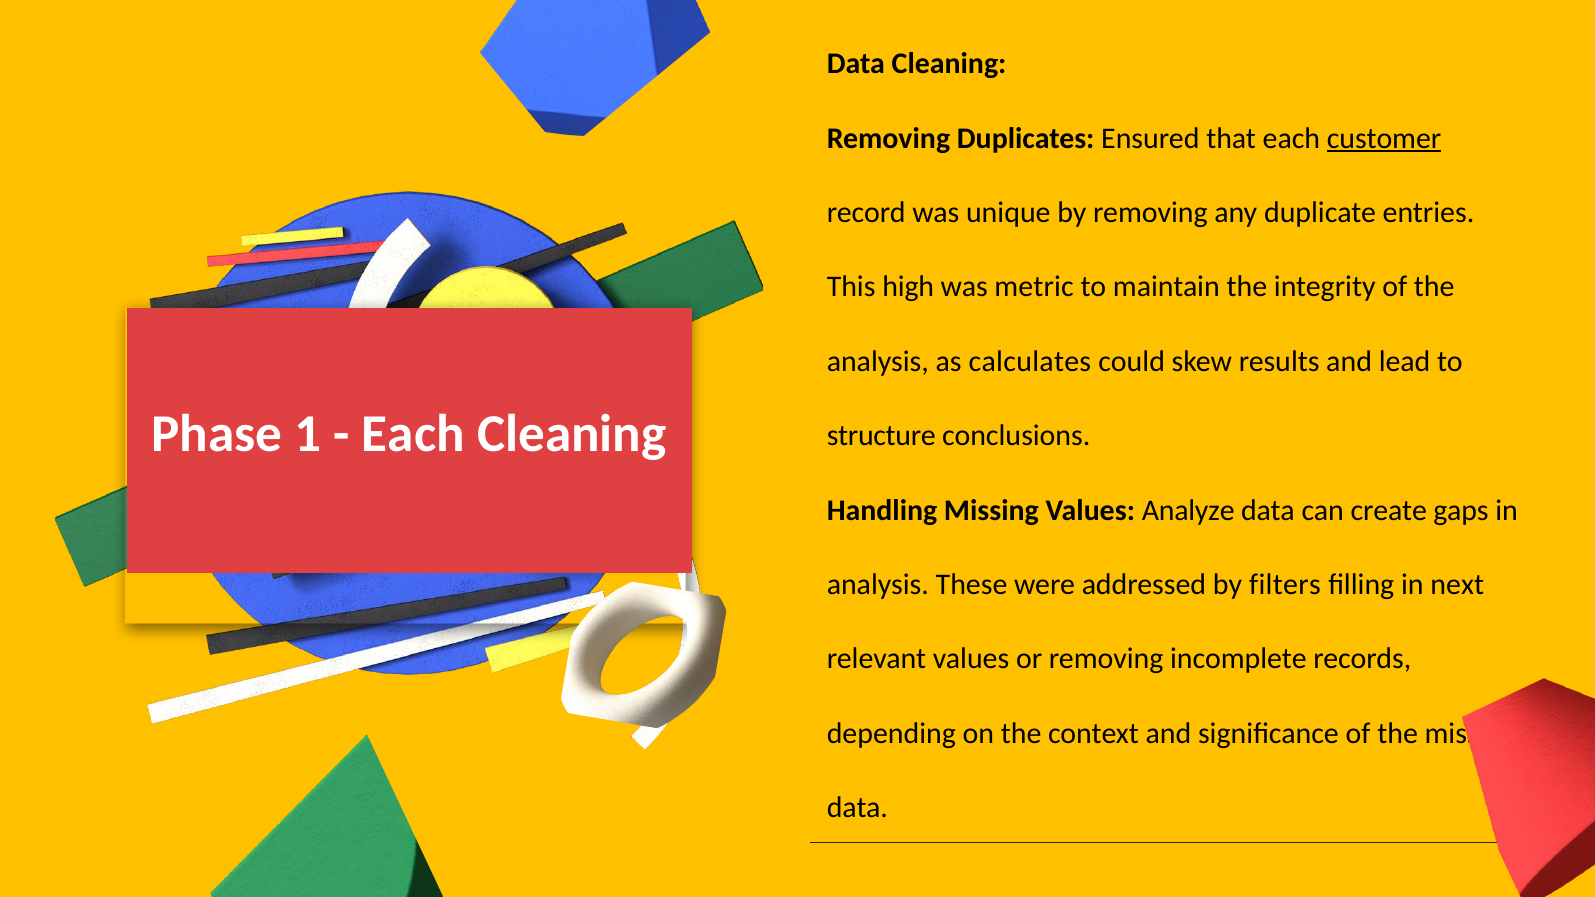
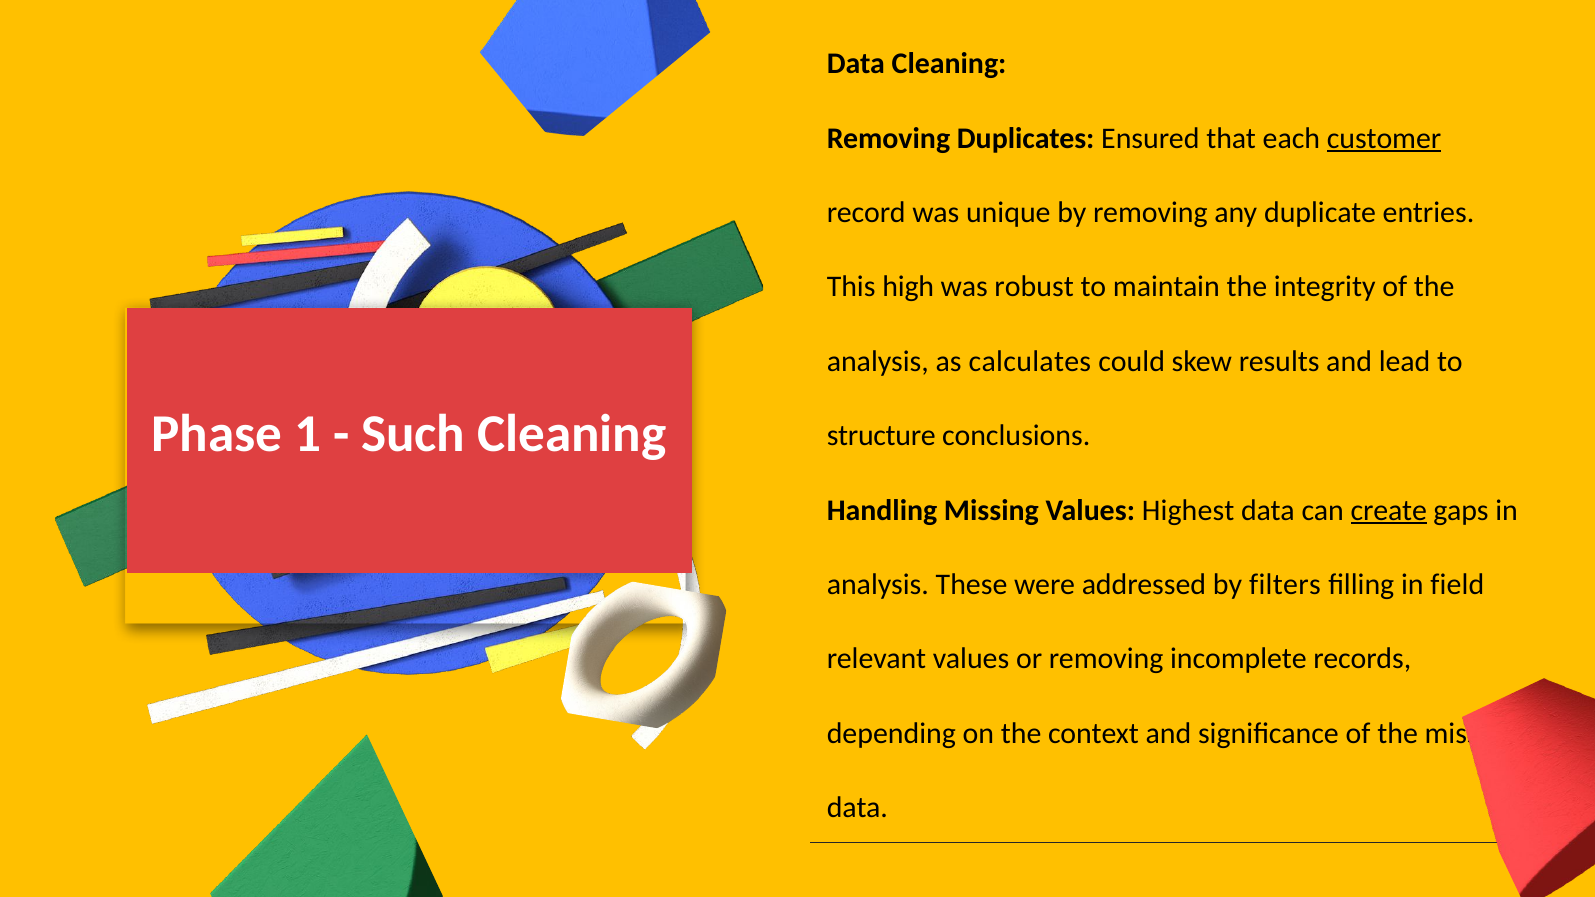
metric: metric -> robust (1034, 287)
Each: Each -> Such (413, 434)
Analyze: Analyze -> Highest (1188, 510)
create underline: none -> present (1389, 510)
next: next -> field (1457, 585)
